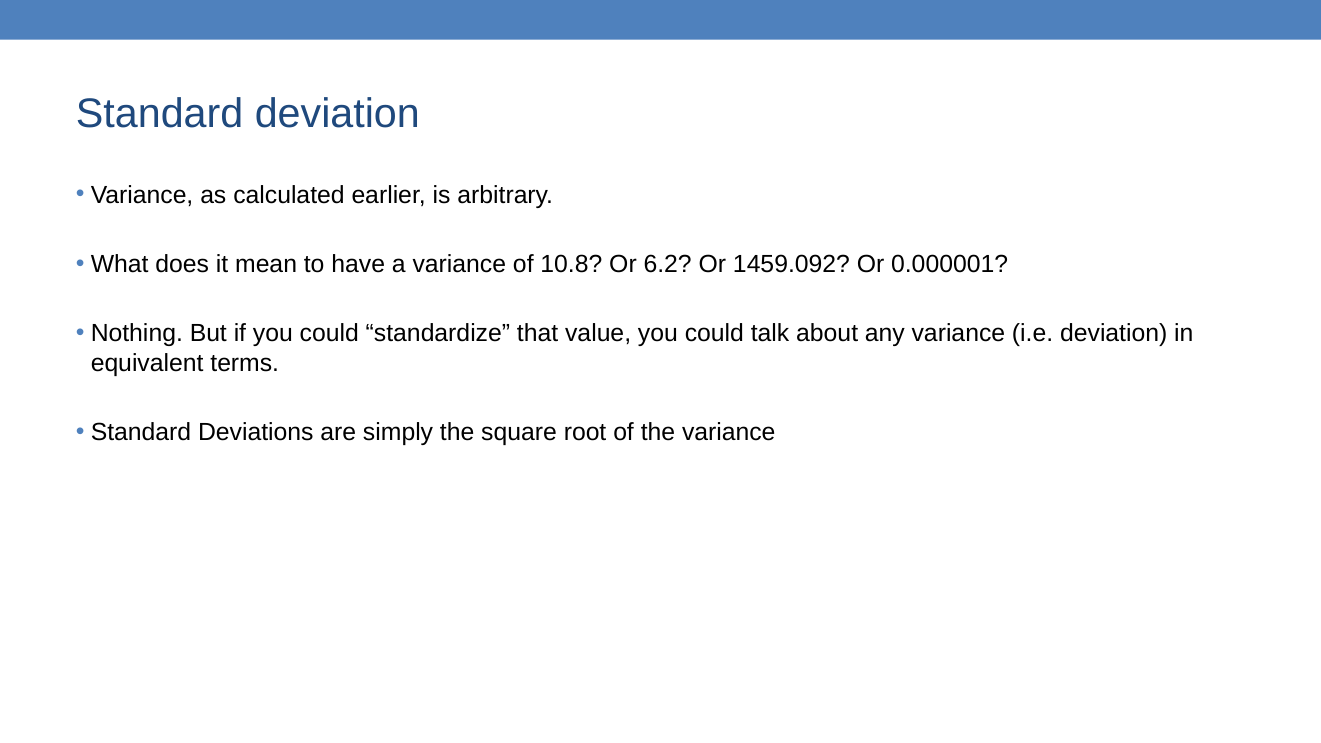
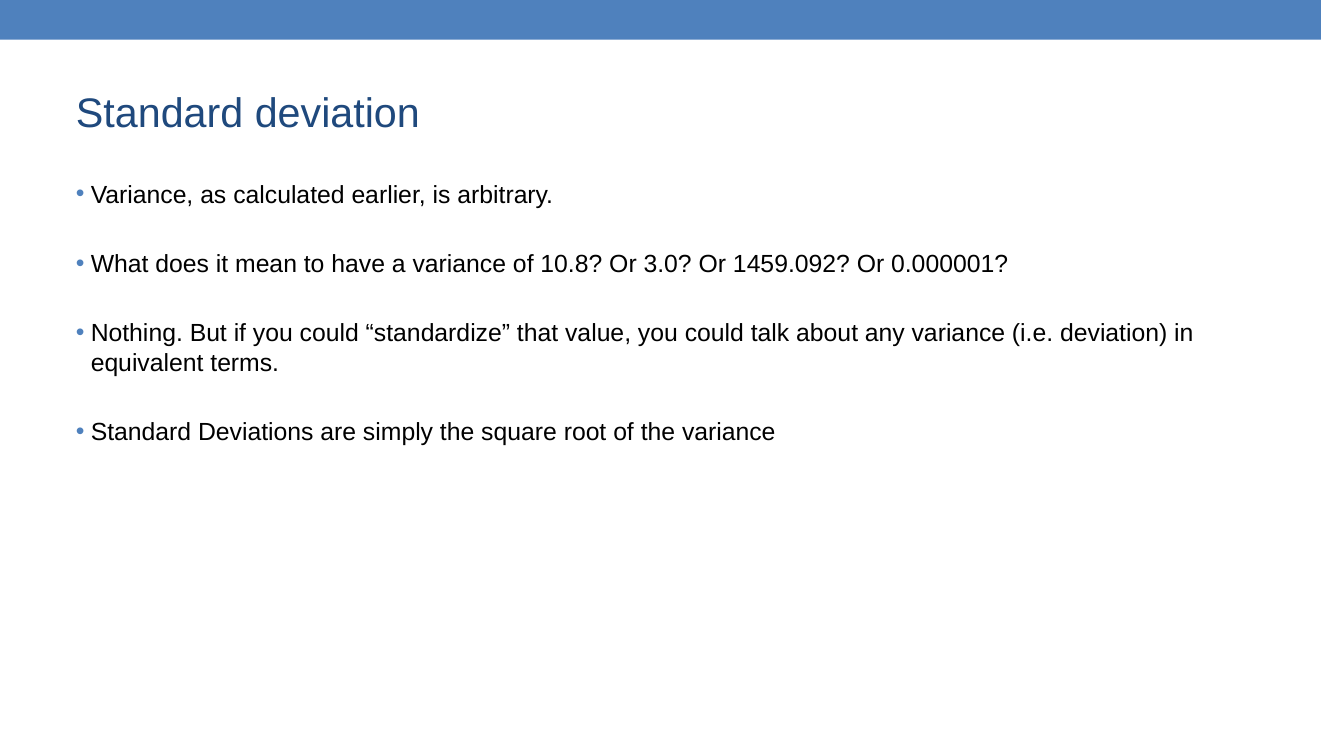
6.2: 6.2 -> 3.0 (668, 264)
